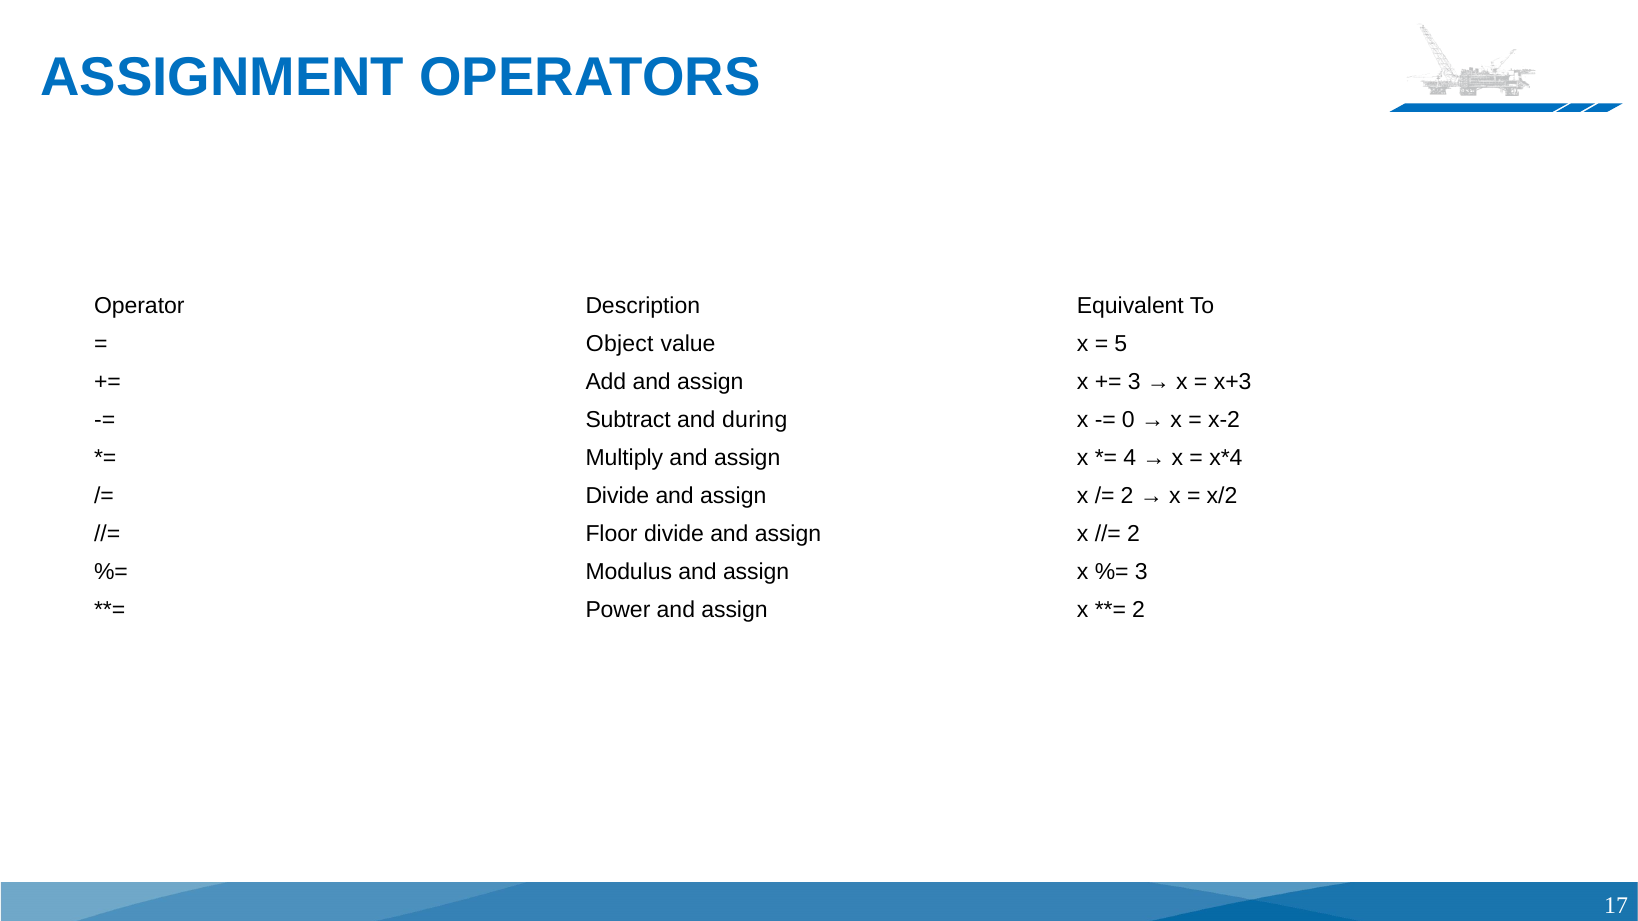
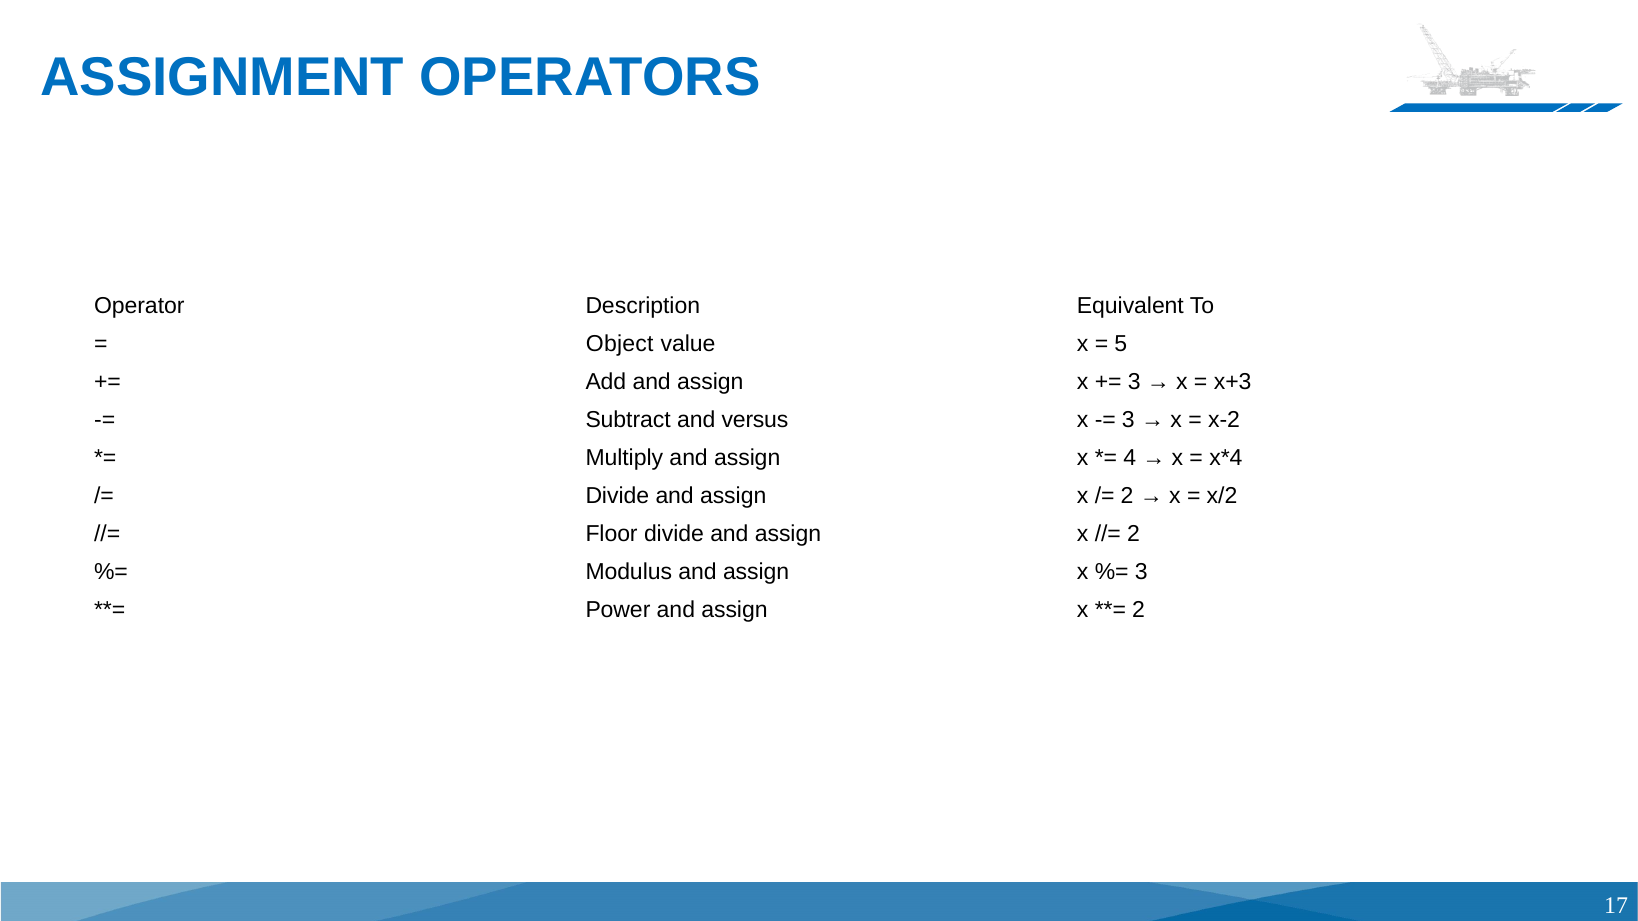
during: during -> versus (755, 420)
0: 0 -> 3 (1128, 420)
